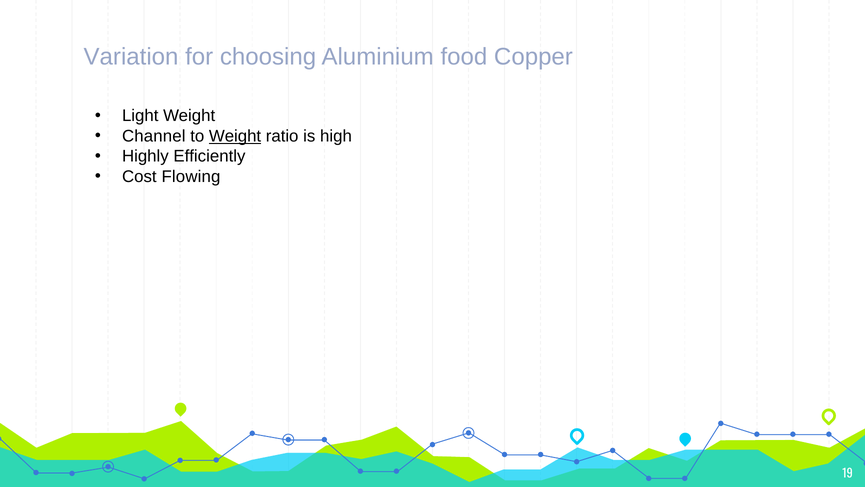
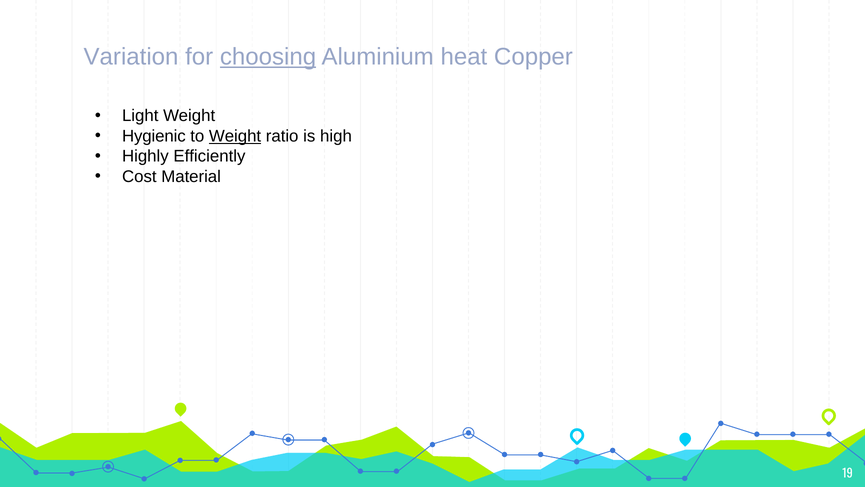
choosing underline: none -> present (268, 57)
food: food -> heat (464, 57)
Channel: Channel -> Hygienic (154, 136)
Flowing: Flowing -> Material (191, 176)
